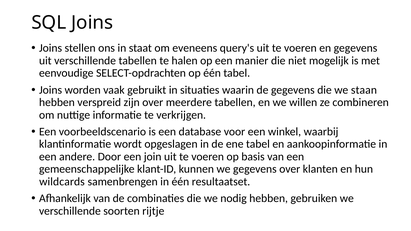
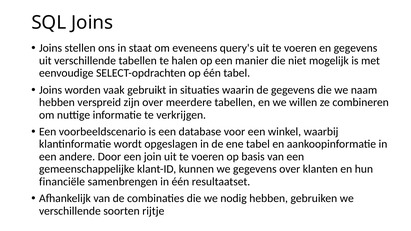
staan: staan -> naam (364, 90)
wildcards: wildcards -> financiële (62, 182)
